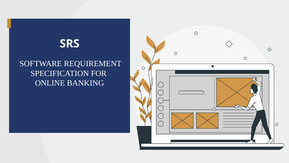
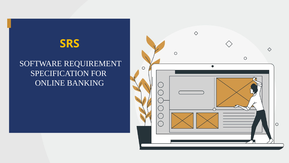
SRS colour: white -> yellow (70, 44)
